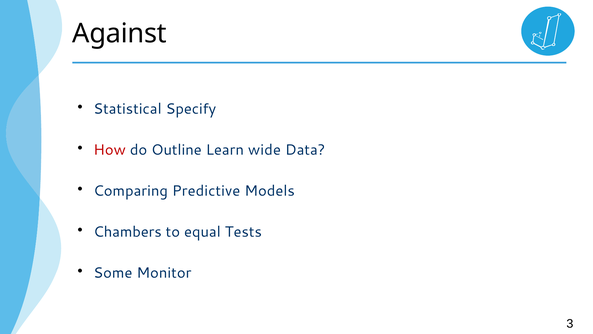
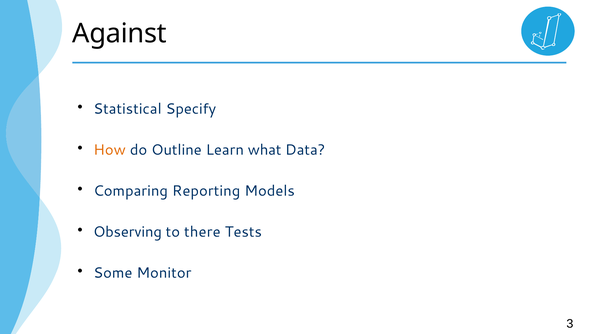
How colour: red -> orange (110, 150)
wide: wide -> what (265, 150)
Predictive: Predictive -> Reporting (206, 191)
Chambers: Chambers -> Observing (128, 231)
equal: equal -> there (202, 231)
